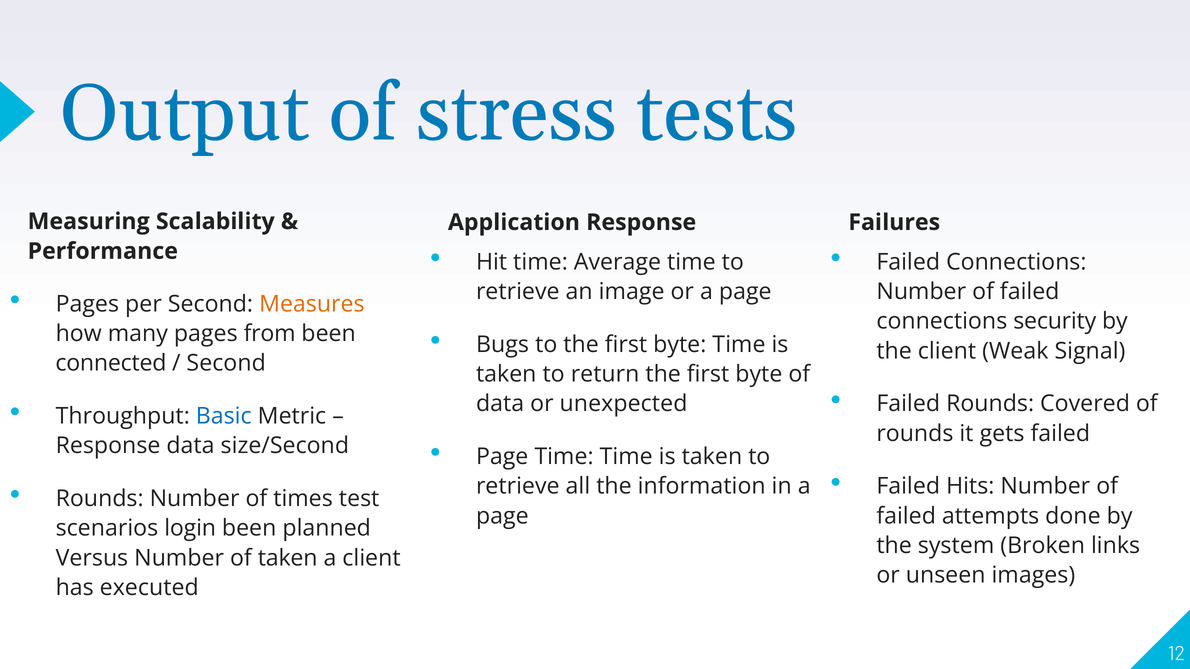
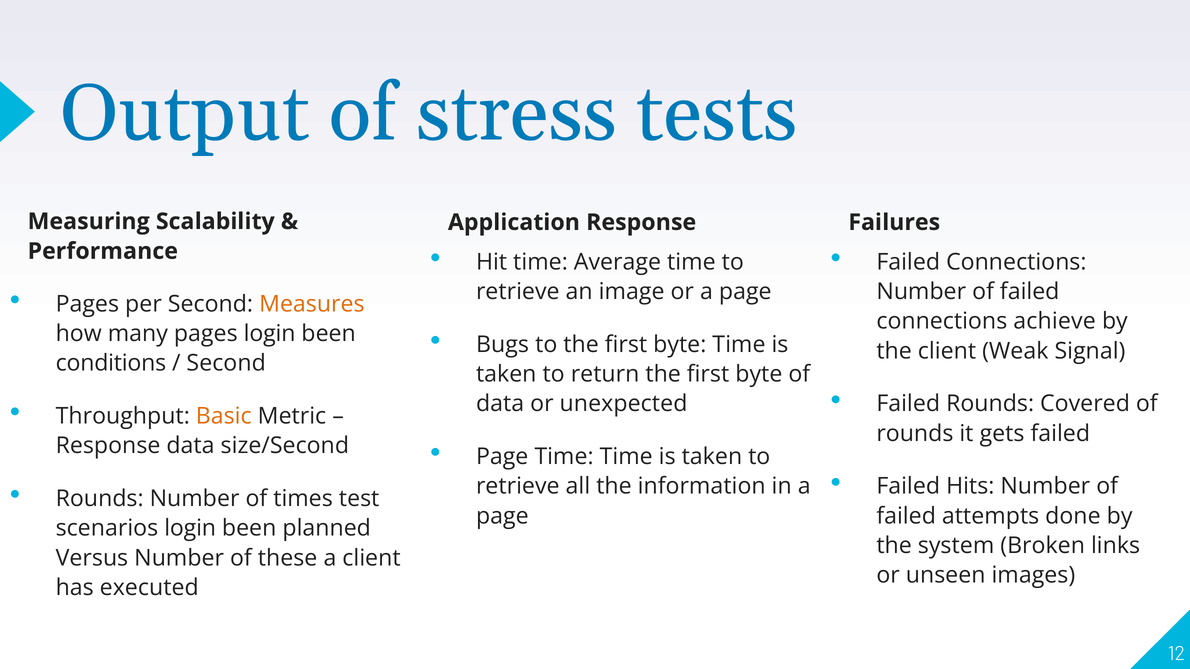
security: security -> achieve (1055, 321)
pages from: from -> login (270, 334)
connected: connected -> conditions (111, 364)
Basic colour: blue -> orange (224, 416)
of taken: taken -> these (288, 558)
